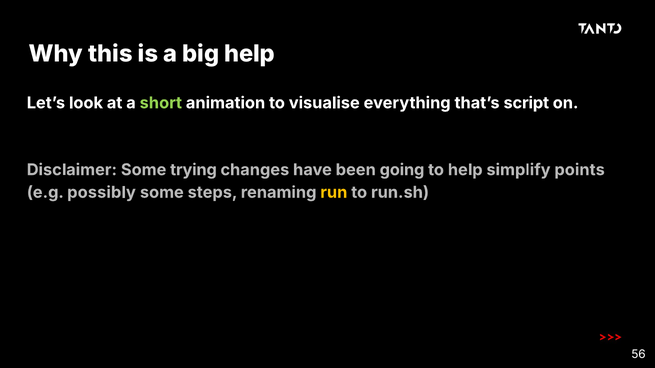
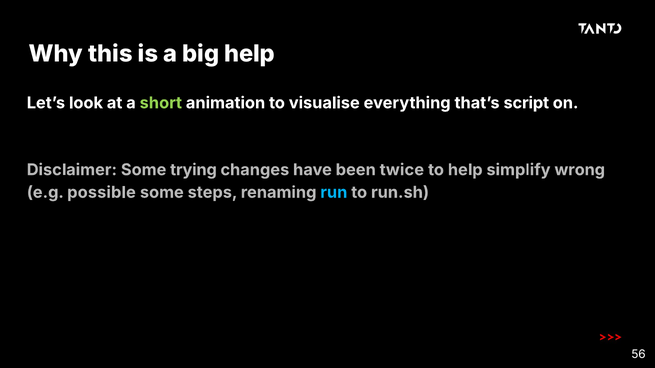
going: going -> twice (402, 170)
points: points -> wrong (580, 170)
possibly: possibly -> possible (102, 193)
run colour: yellow -> light blue (334, 193)
